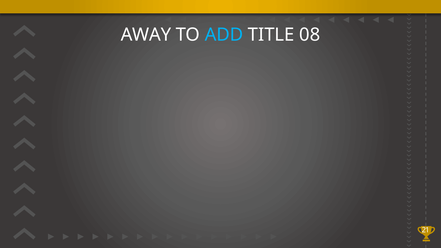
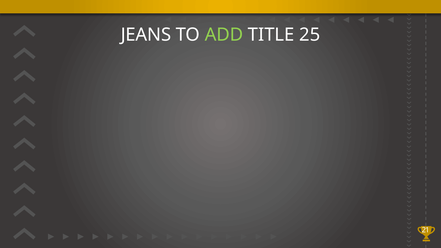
AWAY: AWAY -> JEANS (146, 35)
ADD colour: light blue -> light green (224, 35)
08: 08 -> 25 (310, 35)
